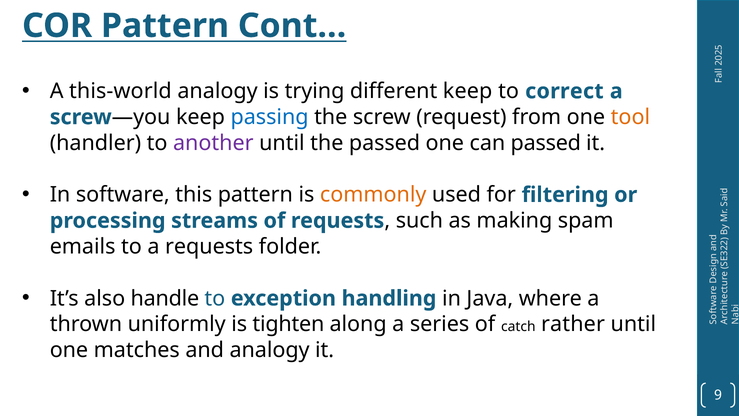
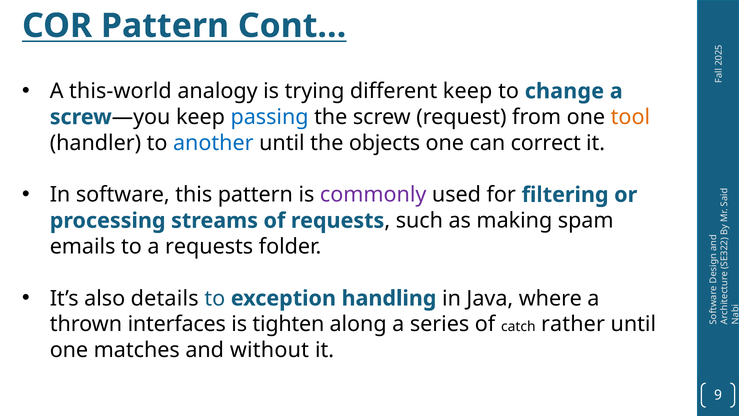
correct: correct -> change (564, 91)
another colour: purple -> blue (213, 143)
the passed: passed -> objects (385, 143)
can passed: passed -> correct (546, 143)
commonly colour: orange -> purple (373, 195)
handle: handle -> details (165, 298)
uniformly: uniformly -> interfaces (177, 324)
and analogy: analogy -> without (269, 350)
